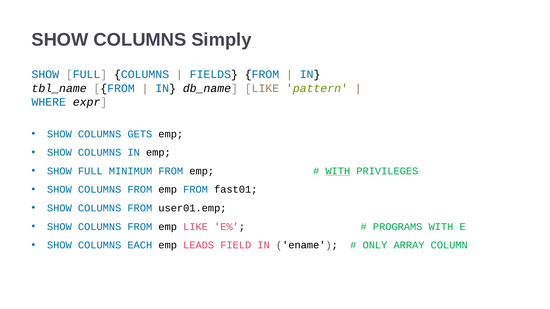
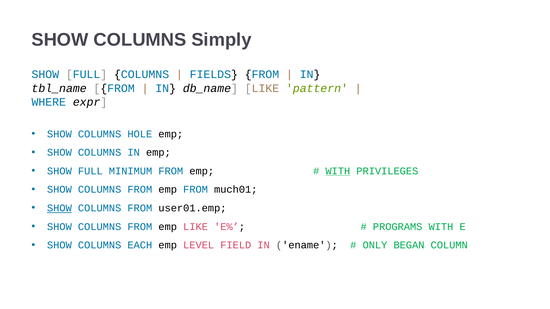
GETS: GETS -> HOLE (140, 134)
fast01: fast01 -> much01 (236, 190)
SHOW underline: none -> present (59, 208)
LEADS: LEADS -> LEVEL (199, 246)
ARRAY: ARRAY -> BEGAN (409, 246)
